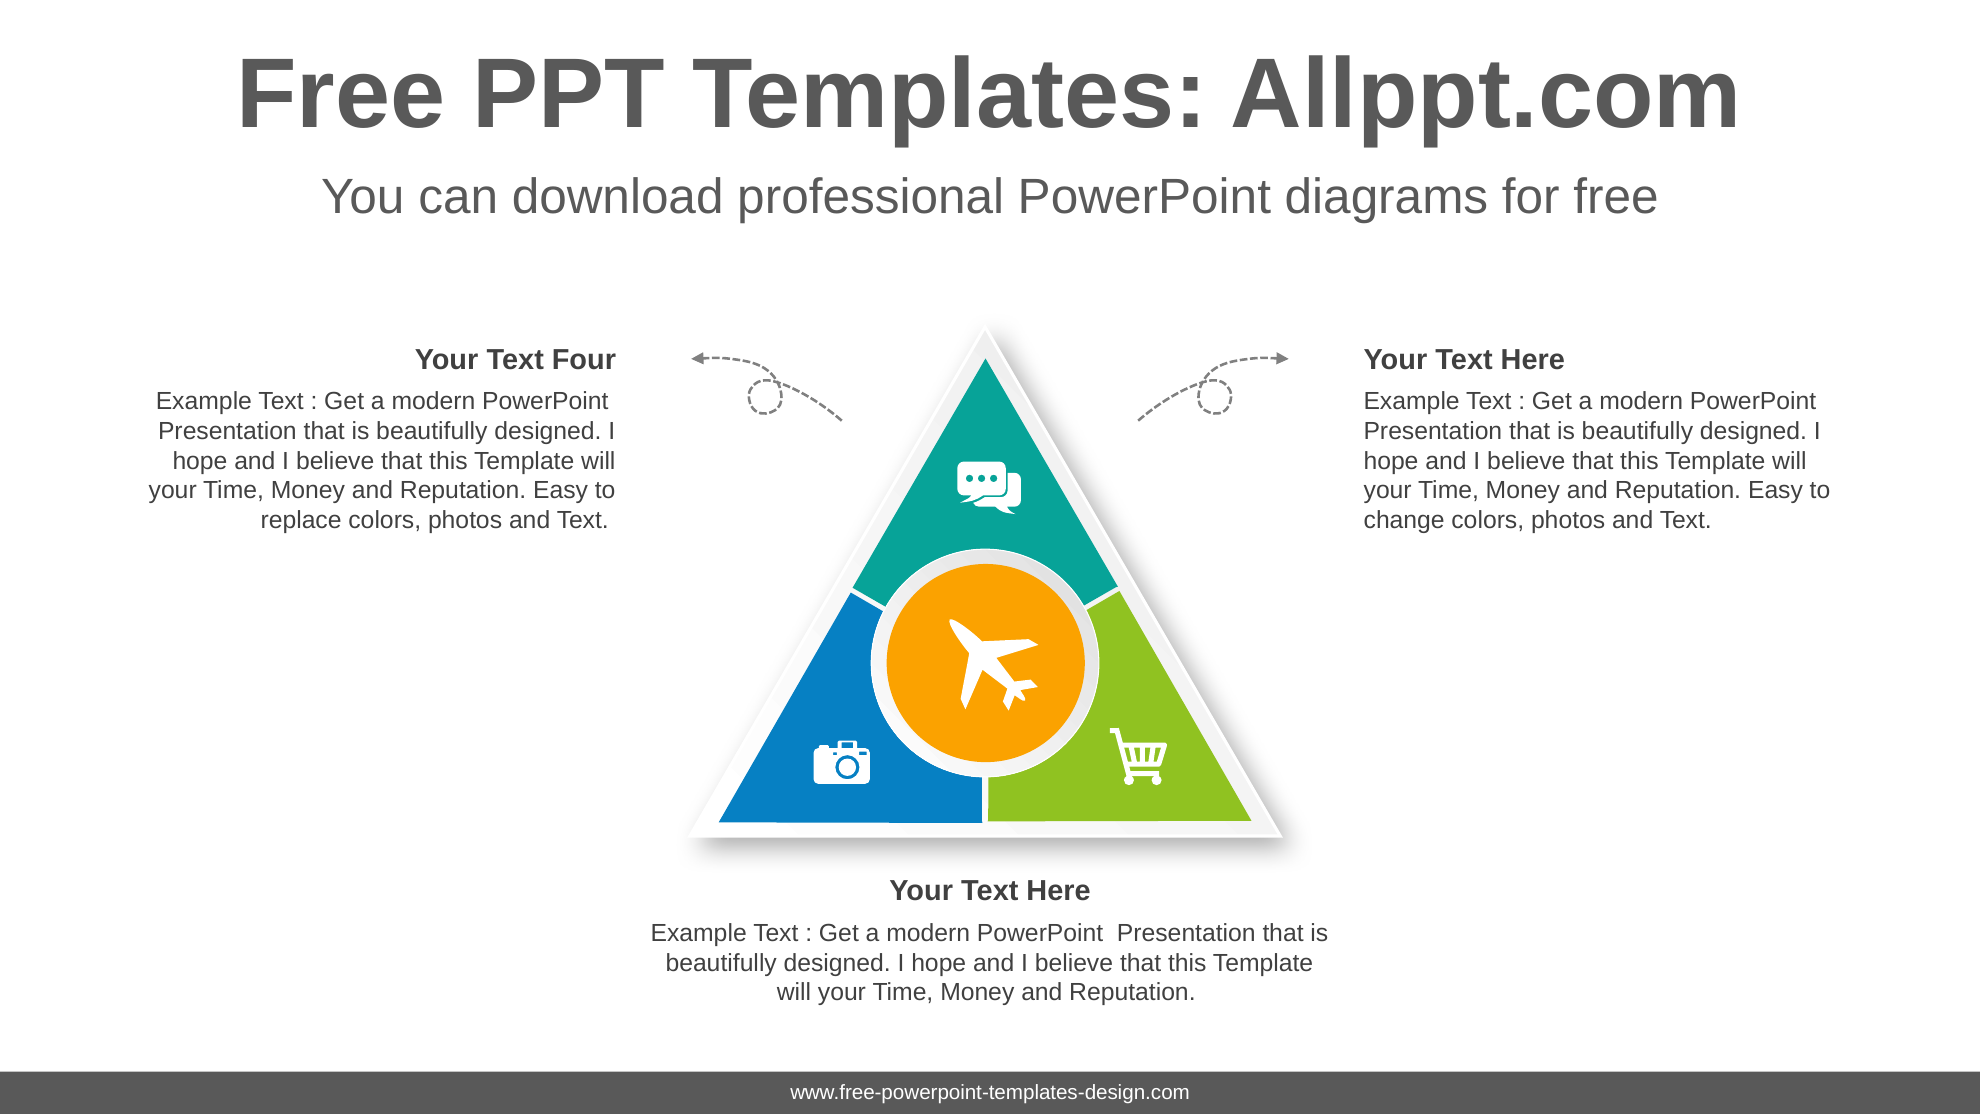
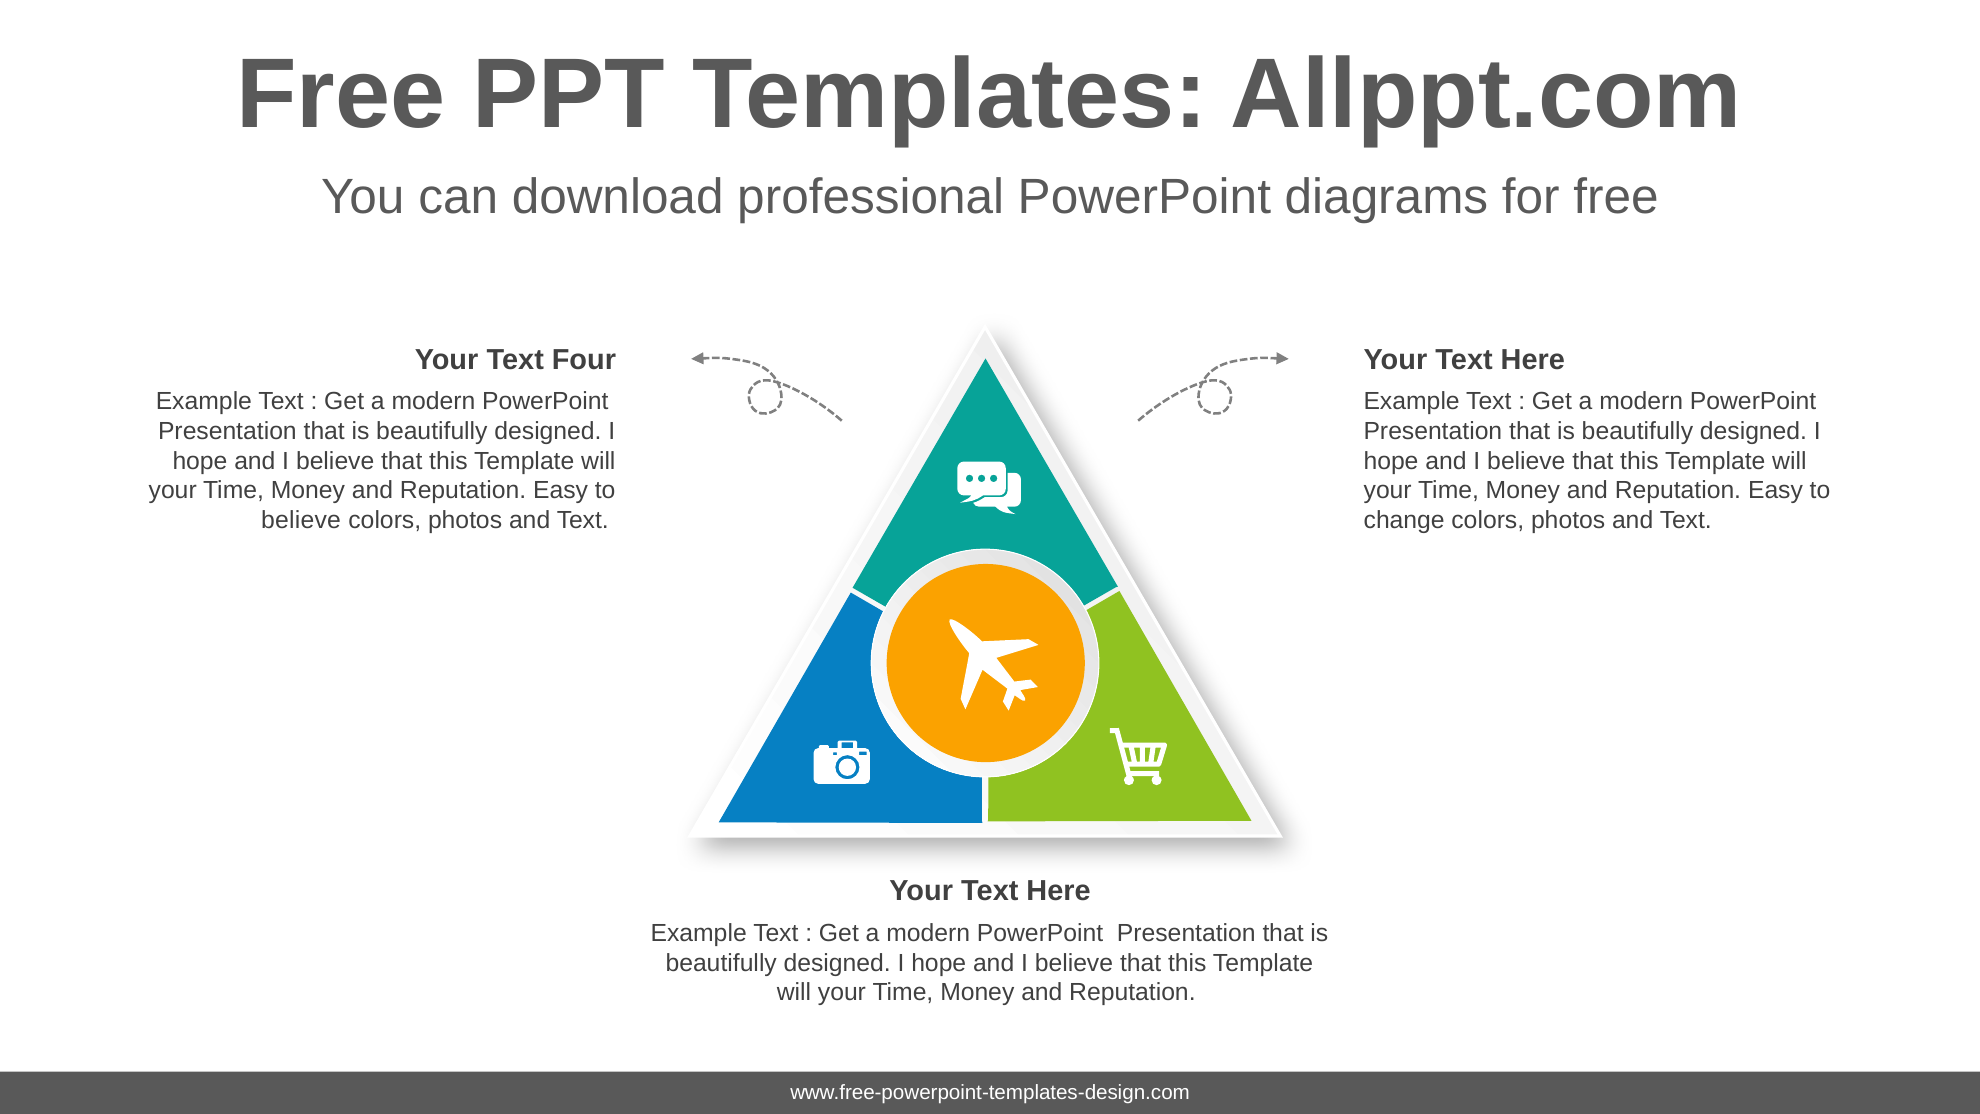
replace: replace -> believe (301, 520)
